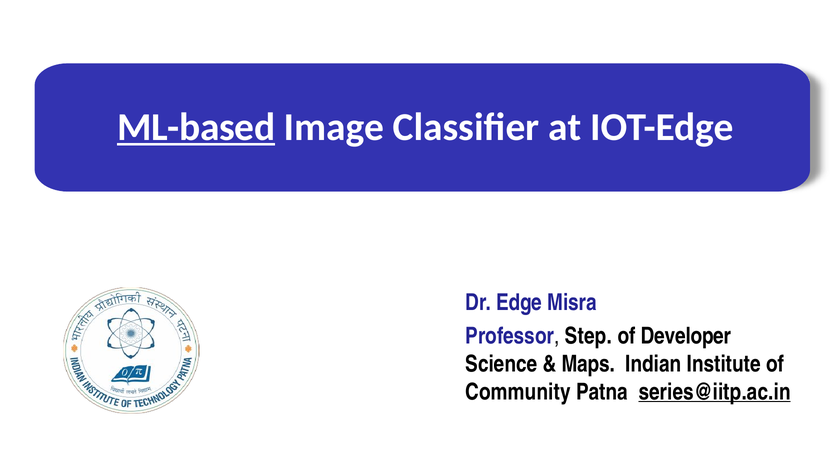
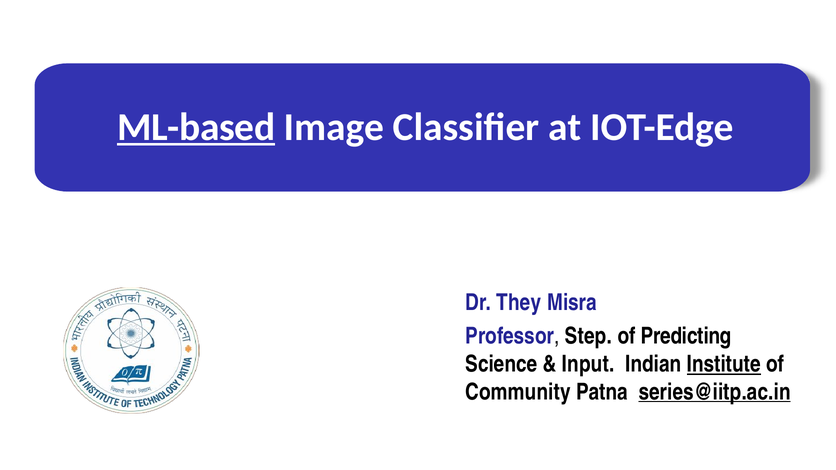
Edge: Edge -> They (519, 303)
Developer: Developer -> Predicting (686, 336)
Maps: Maps -> Input (588, 364)
Institute underline: none -> present (724, 364)
